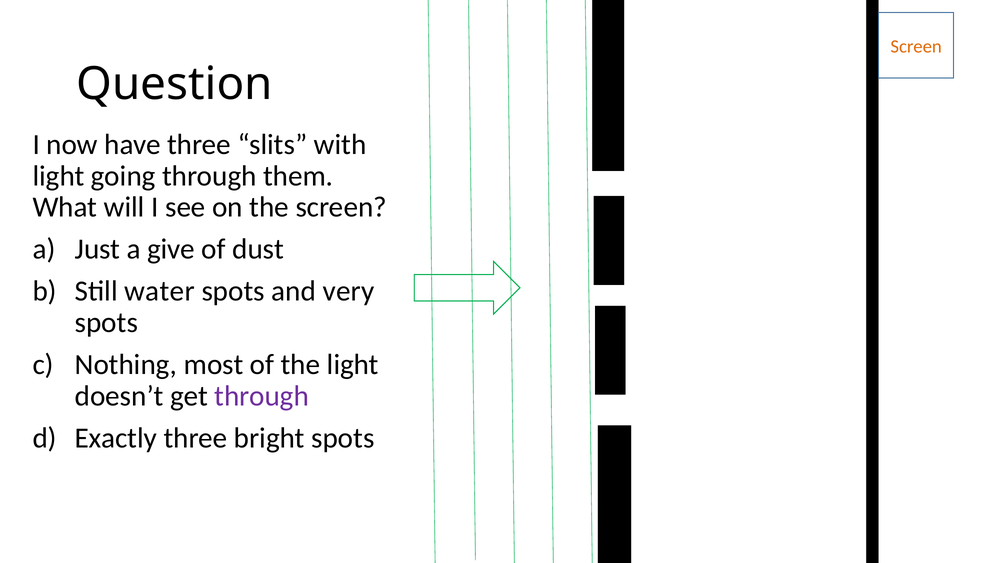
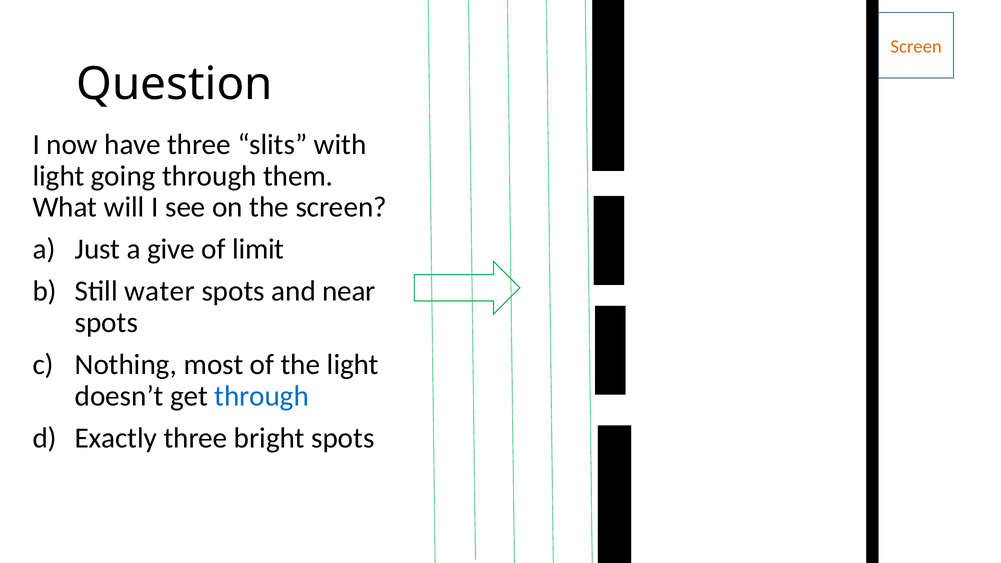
dust: dust -> limit (258, 249)
very: very -> near (349, 291)
through colour: purple -> blue (262, 396)
